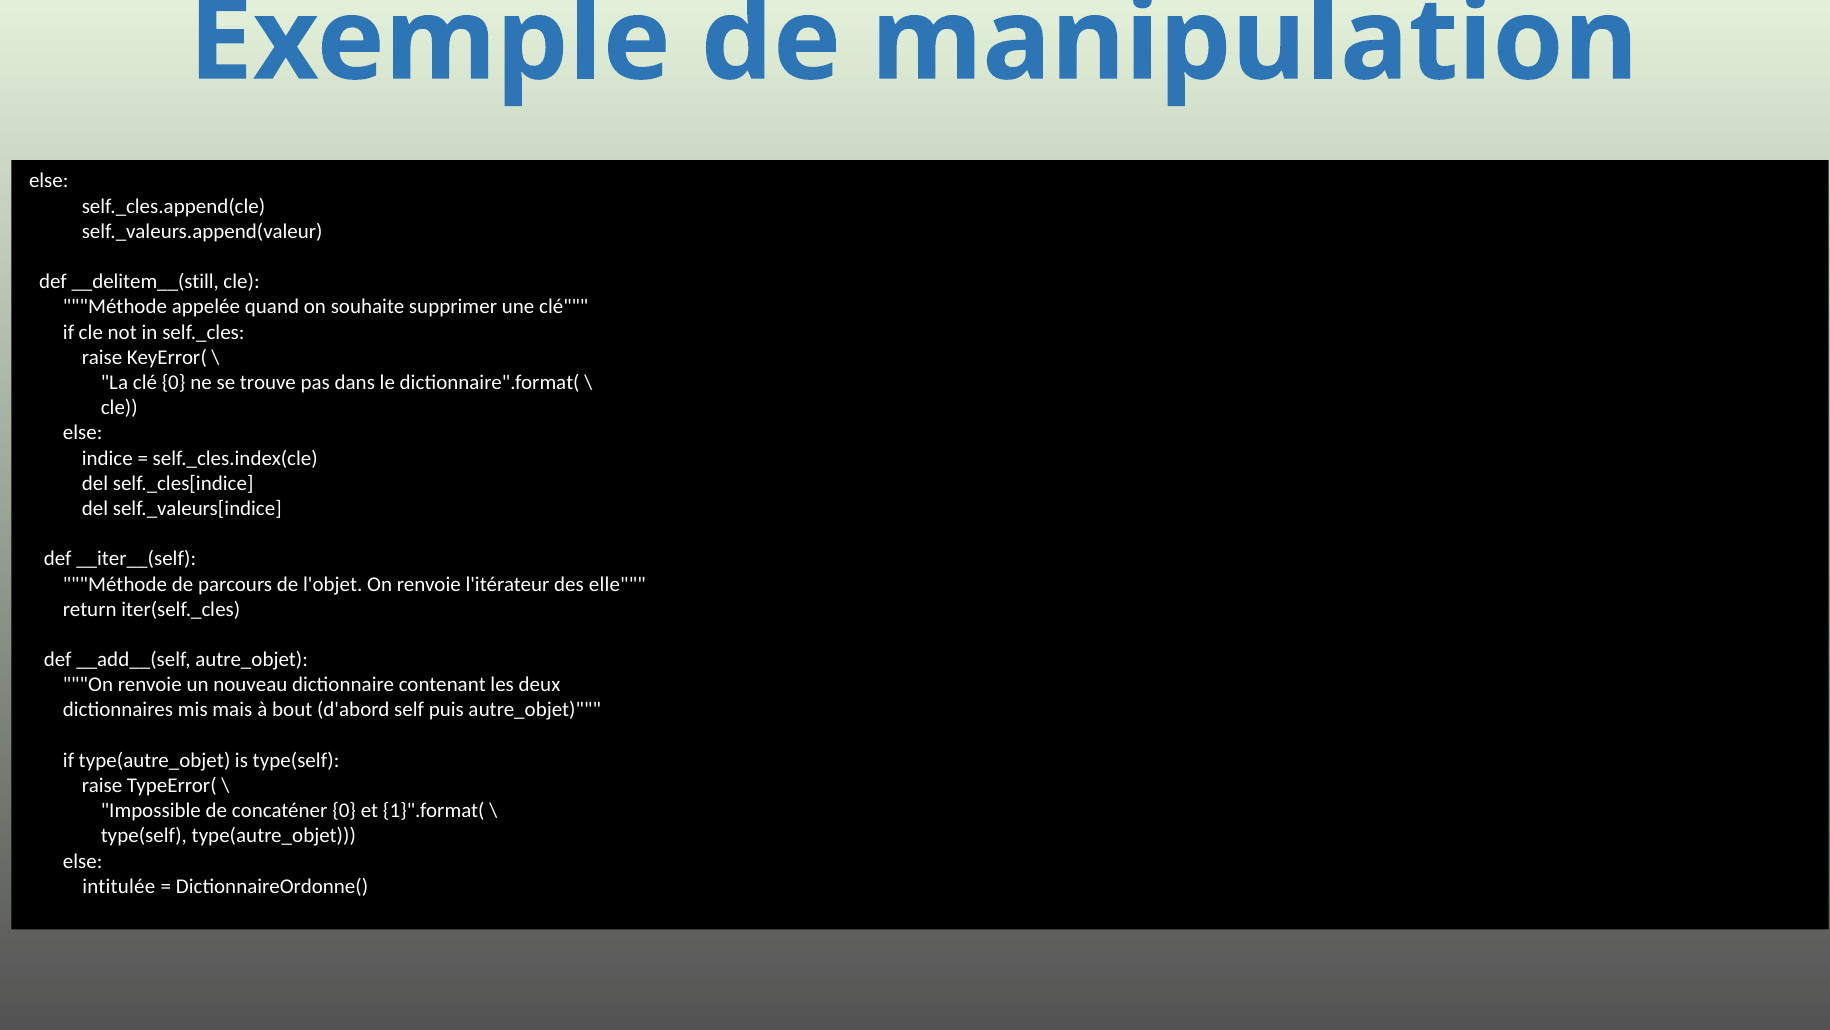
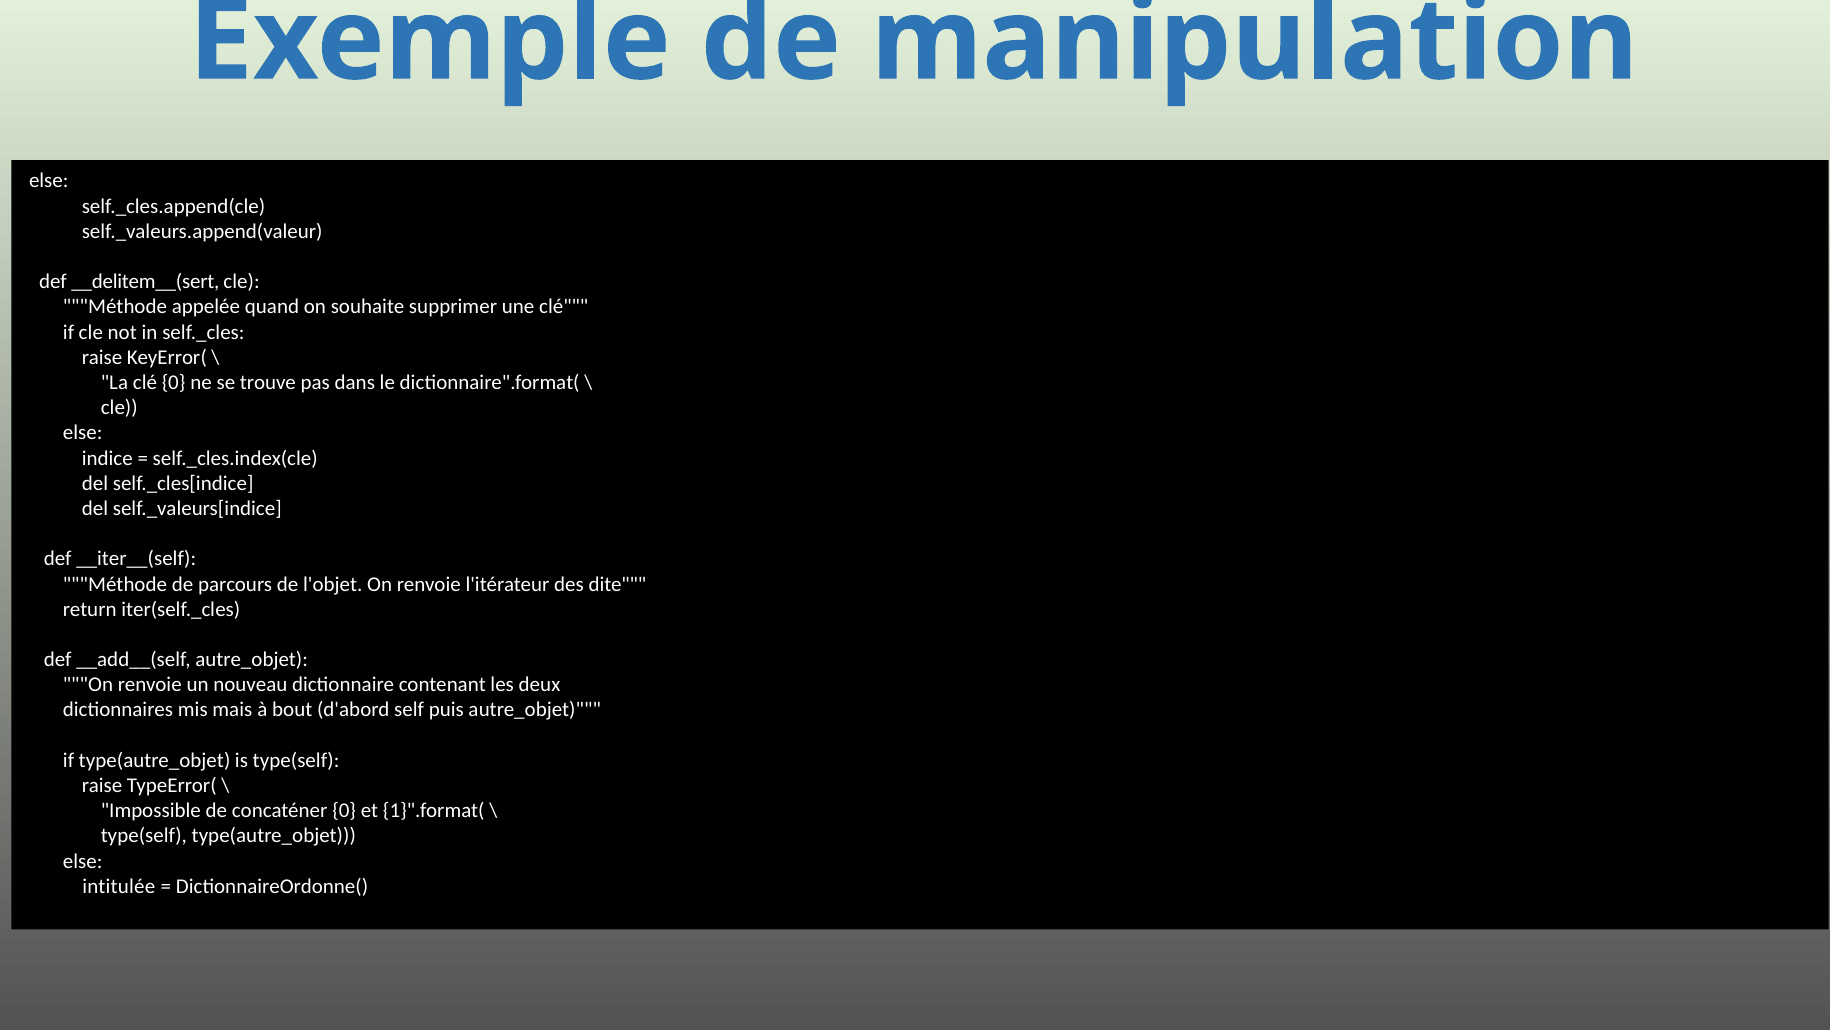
__delitem__(still: __delitem__(still -> __delitem__(sert (145, 282)
elle: elle -> dite (618, 584)
